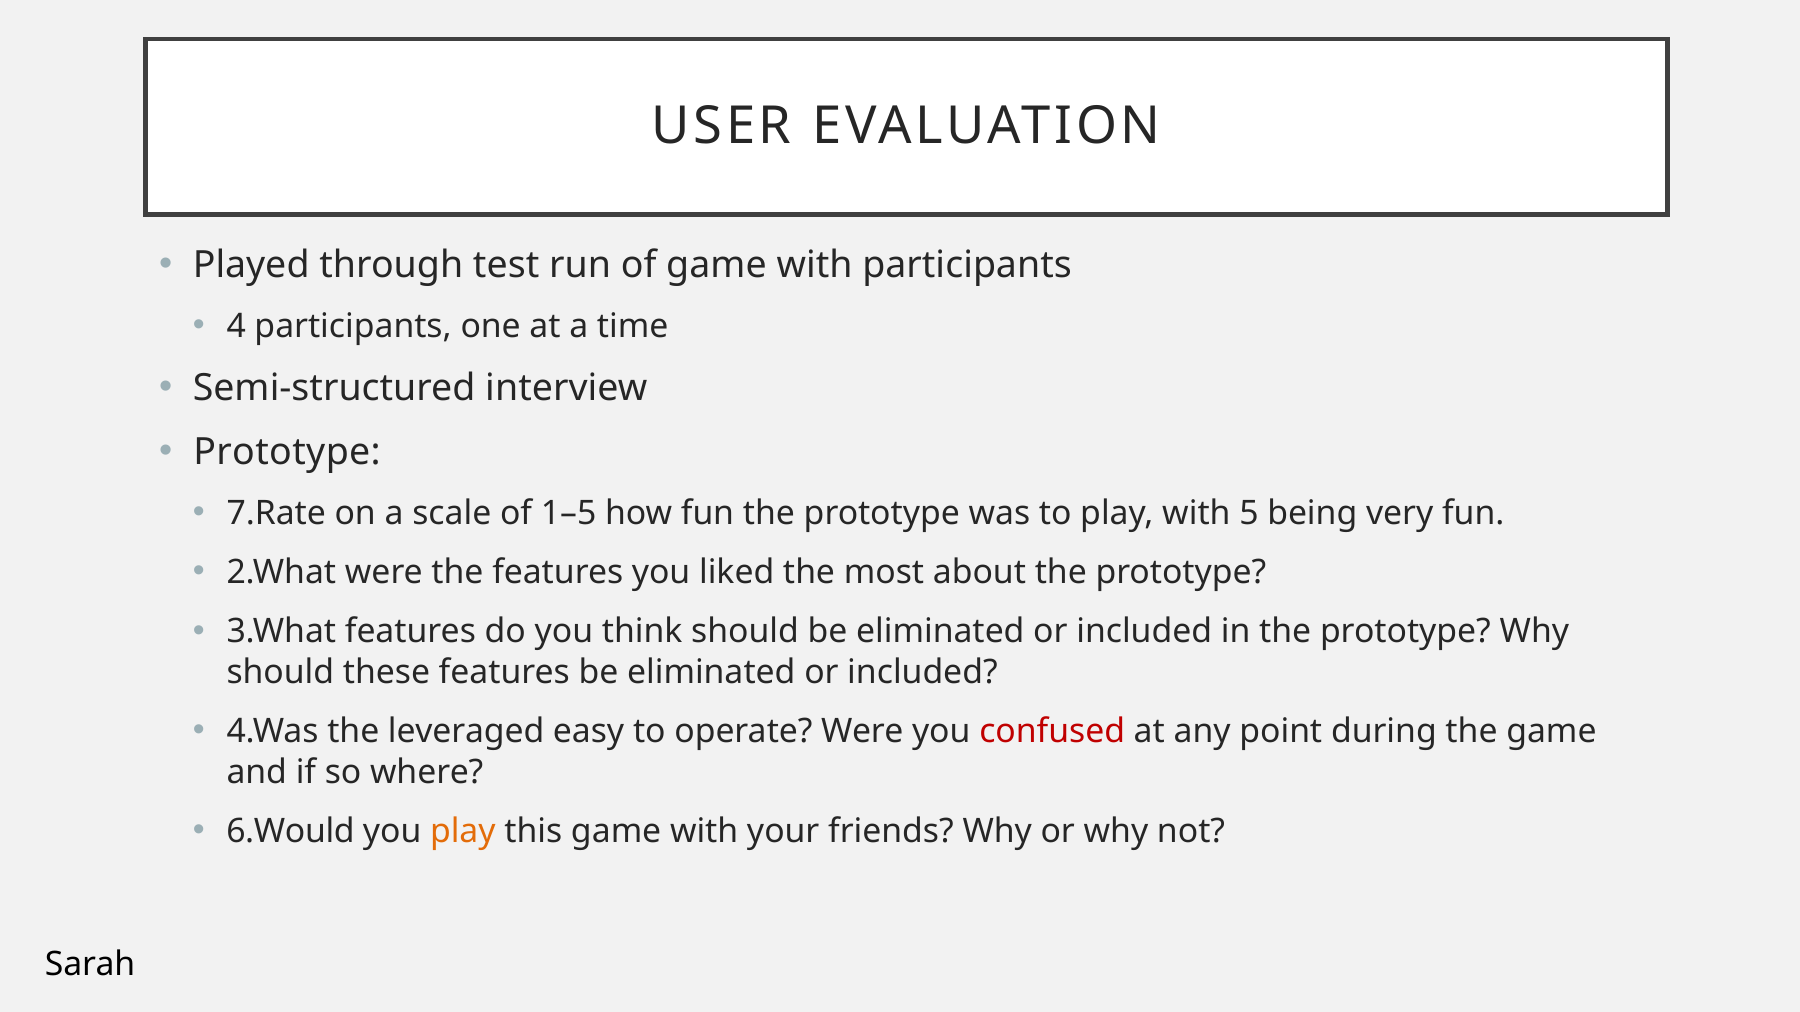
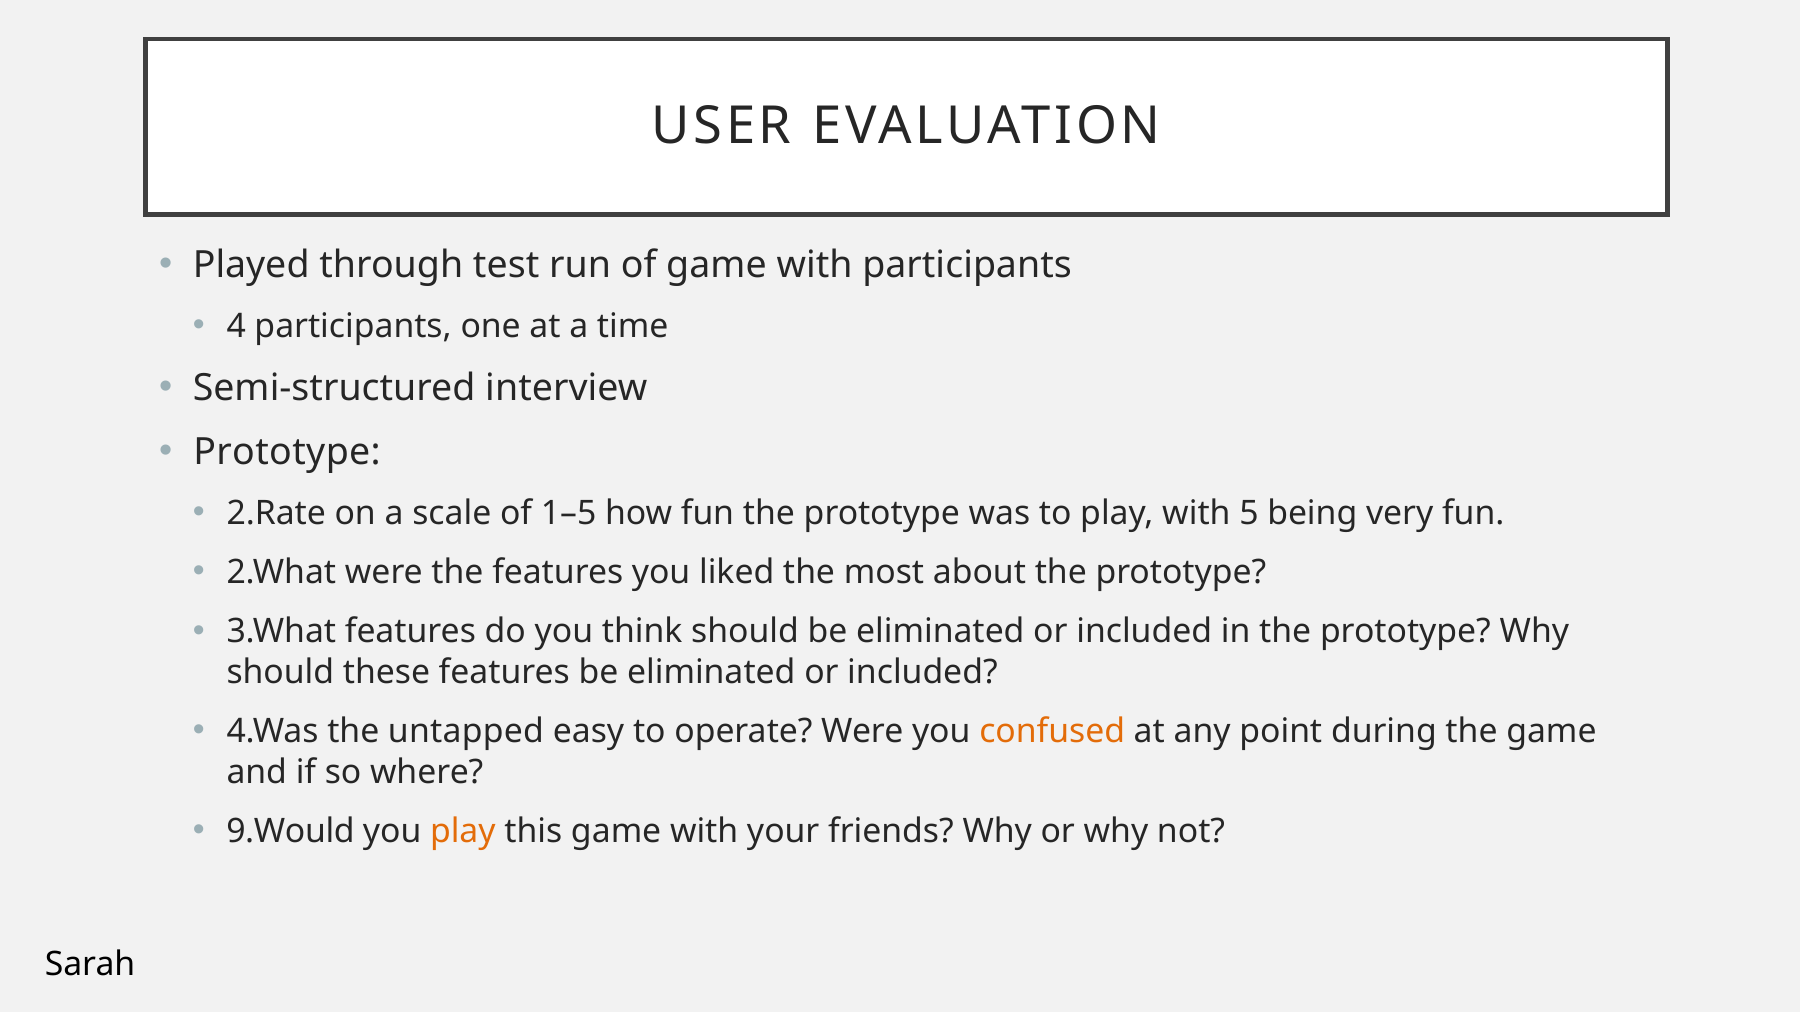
7.Rate: 7.Rate -> 2.Rate (276, 514)
leveraged: leveraged -> untapped (466, 732)
confused colour: red -> orange (1052, 732)
6.Would: 6.Would -> 9.Would (290, 832)
